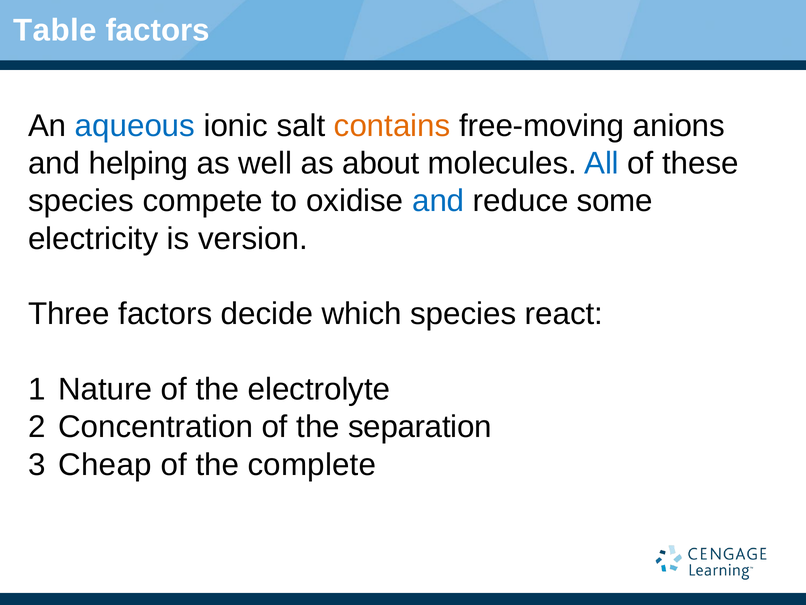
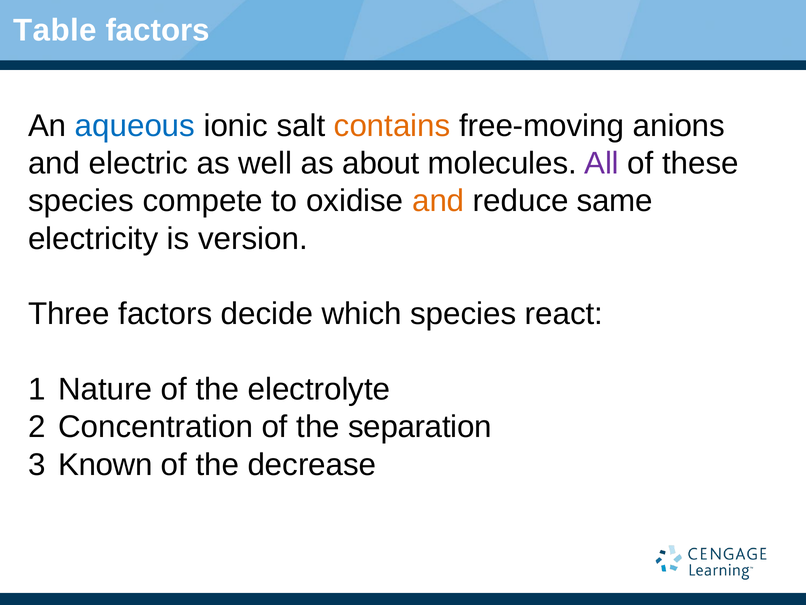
helping: helping -> electric (138, 163)
All colour: blue -> purple (602, 163)
and colour: blue -> orange (438, 201)
some: some -> same (615, 201)
Cheap: Cheap -> Known (105, 464)
complete: complete -> decrease (312, 464)
